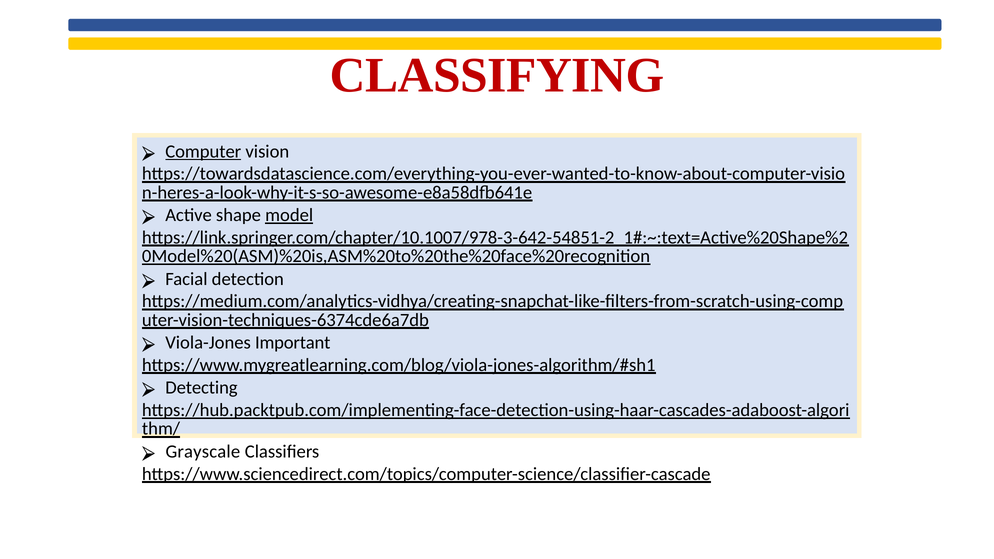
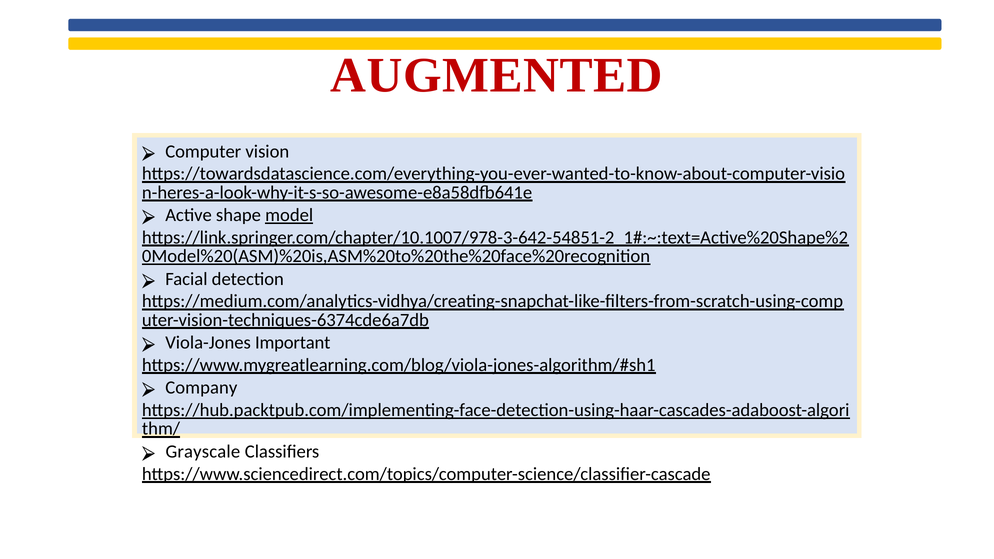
CLASSIFYING: CLASSIFYING -> AUGMENTED (497, 75)
Computer underline: present -> none (203, 151)
Detecting: Detecting -> Company (201, 388)
